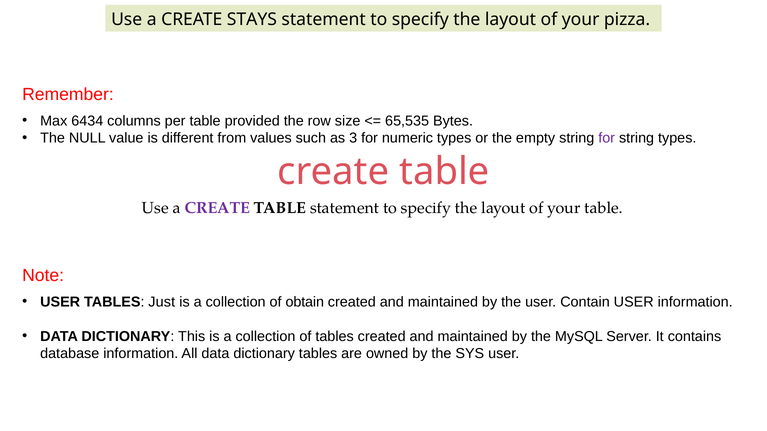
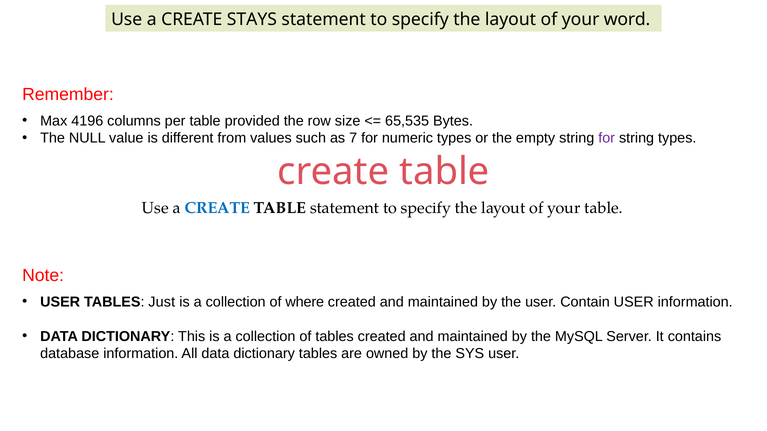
pizza: pizza -> word (627, 19)
6434: 6434 -> 4196 (87, 121)
3: 3 -> 7 (353, 138)
CREATE colour: purple -> blue (217, 208)
obtain: obtain -> where (305, 302)
